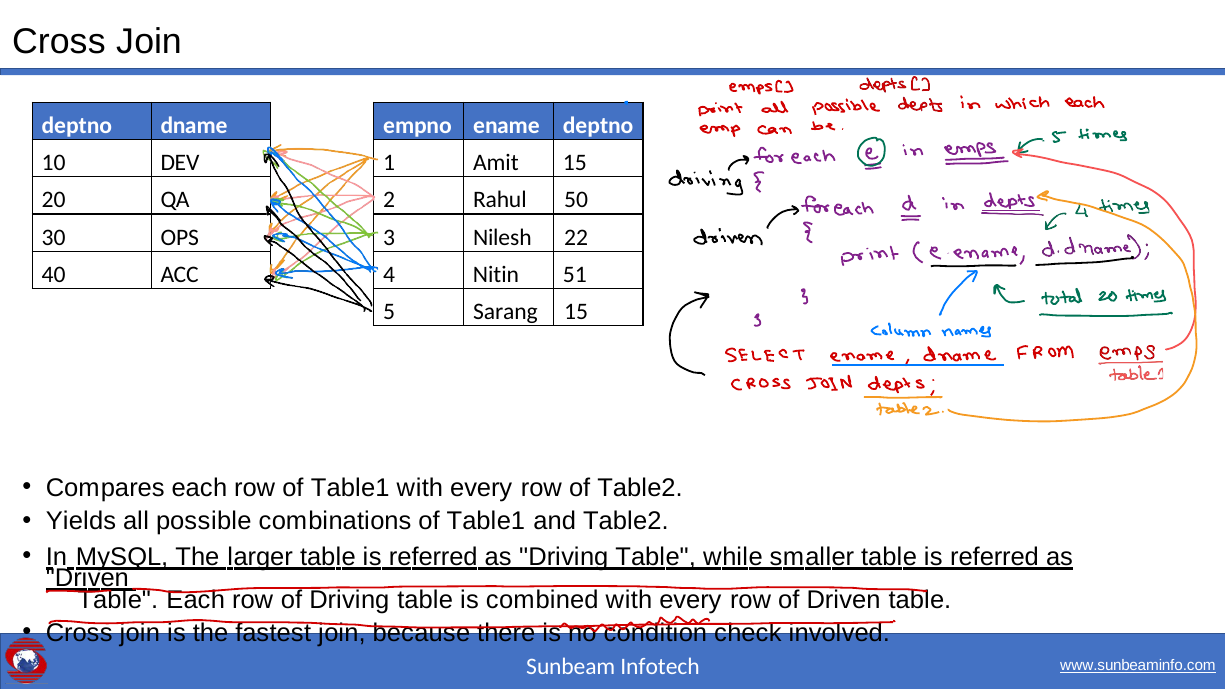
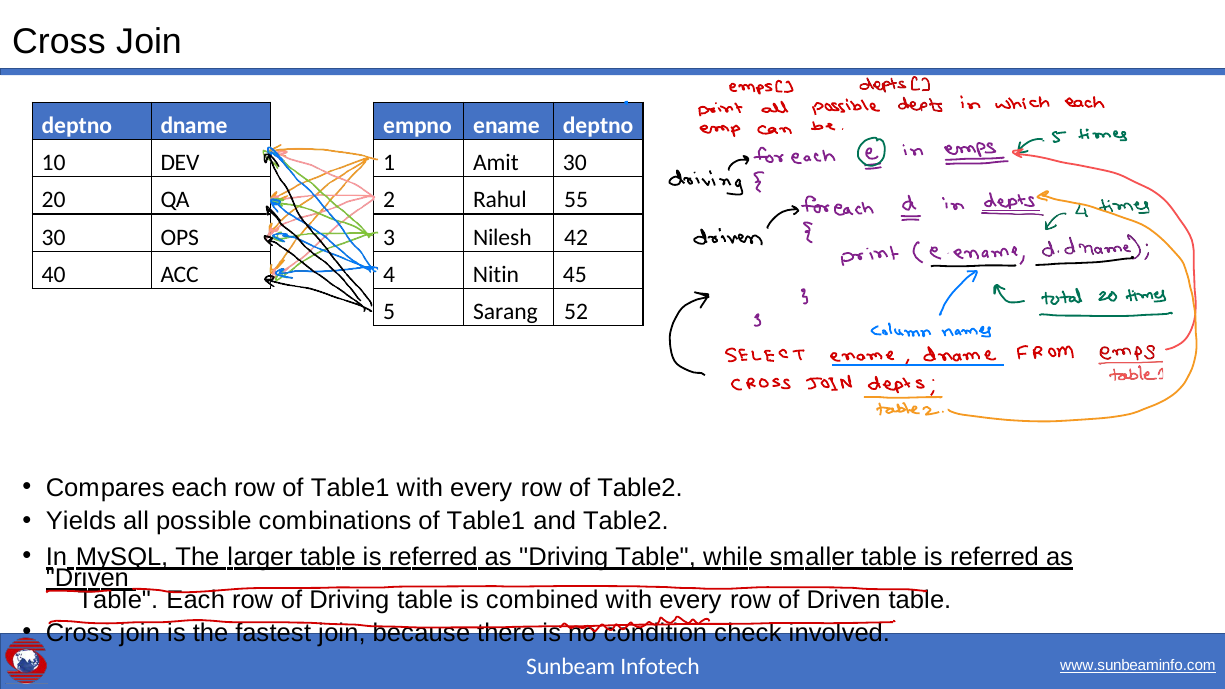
Amit 15: 15 -> 30 (575, 163)
50: 50 -> 55 (576, 200)
22: 22 -> 42 (576, 237)
51: 51 -> 45 (575, 275)
Sarang 15: 15 -> 52 (576, 312)
